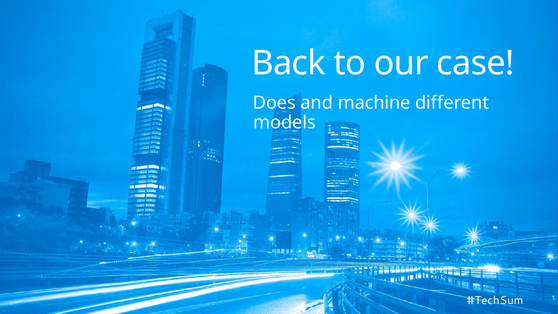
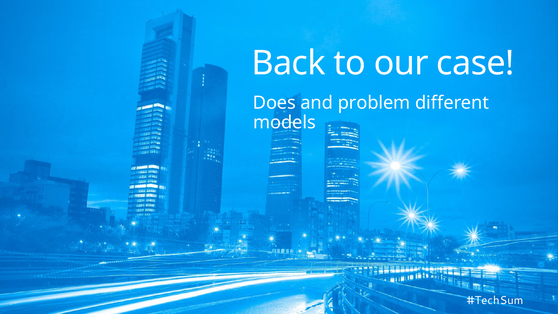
machine: machine -> problem (374, 103)
